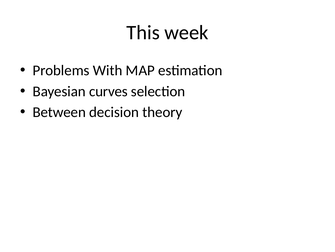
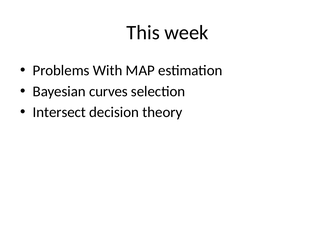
Between: Between -> Intersect (59, 112)
